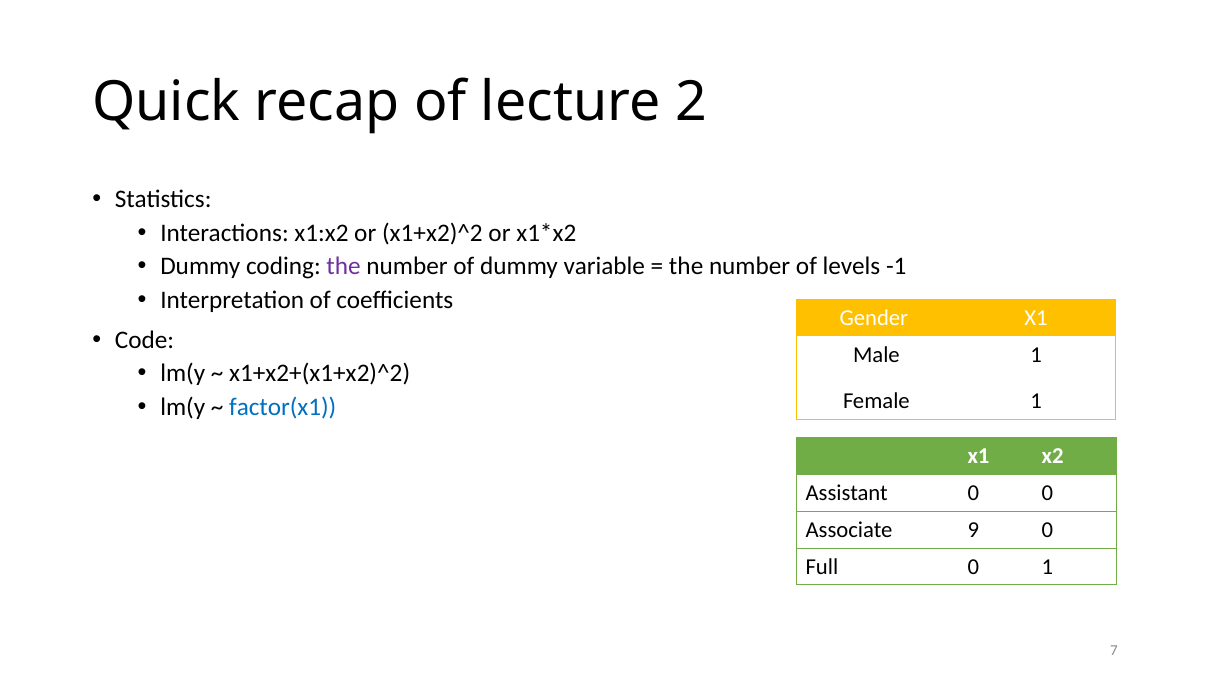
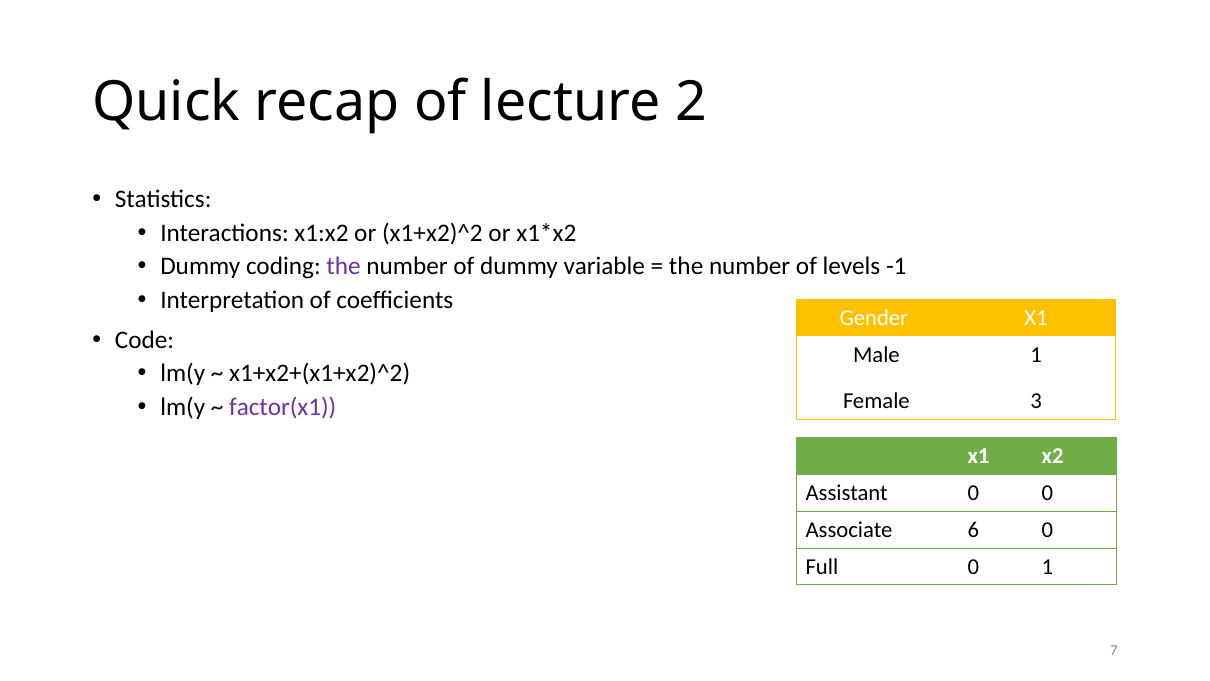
Female 1: 1 -> 3 (1036, 401)
factor(x1 colour: blue -> purple (283, 407)
9: 9 -> 6 (973, 529)
